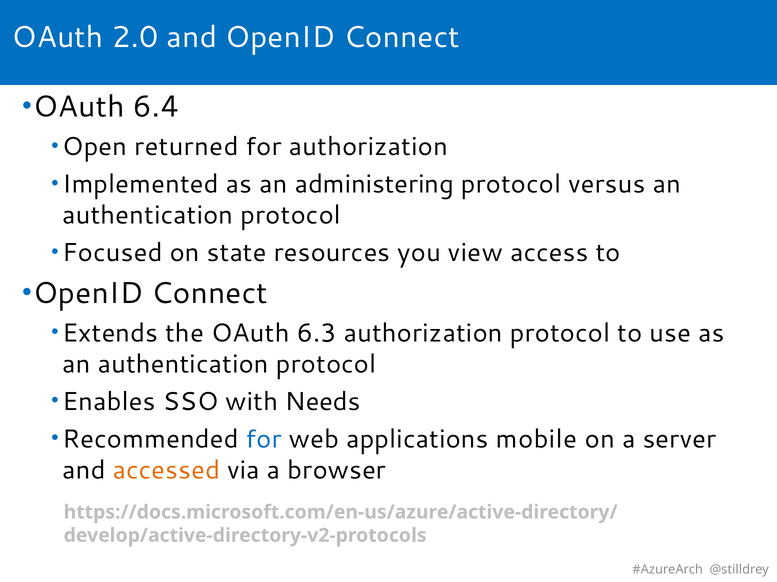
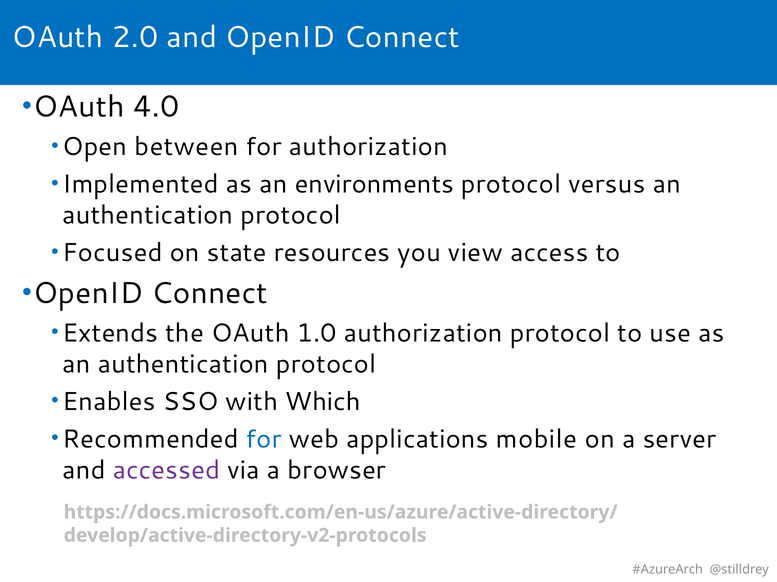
6.4: 6.4 -> 4.0 (156, 107)
returned: returned -> between (186, 147)
administering: administering -> environments (374, 184)
6.3: 6.3 -> 1.0 (317, 333)
Needs: Needs -> Which (323, 402)
accessed colour: orange -> purple (166, 471)
